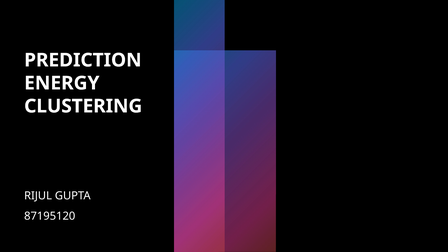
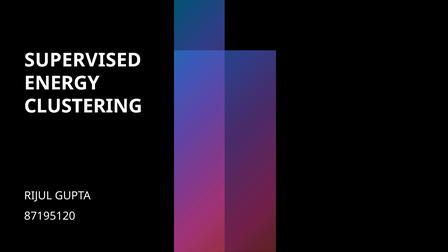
PREDICTION: PREDICTION -> SUPERVISED (83, 60)
